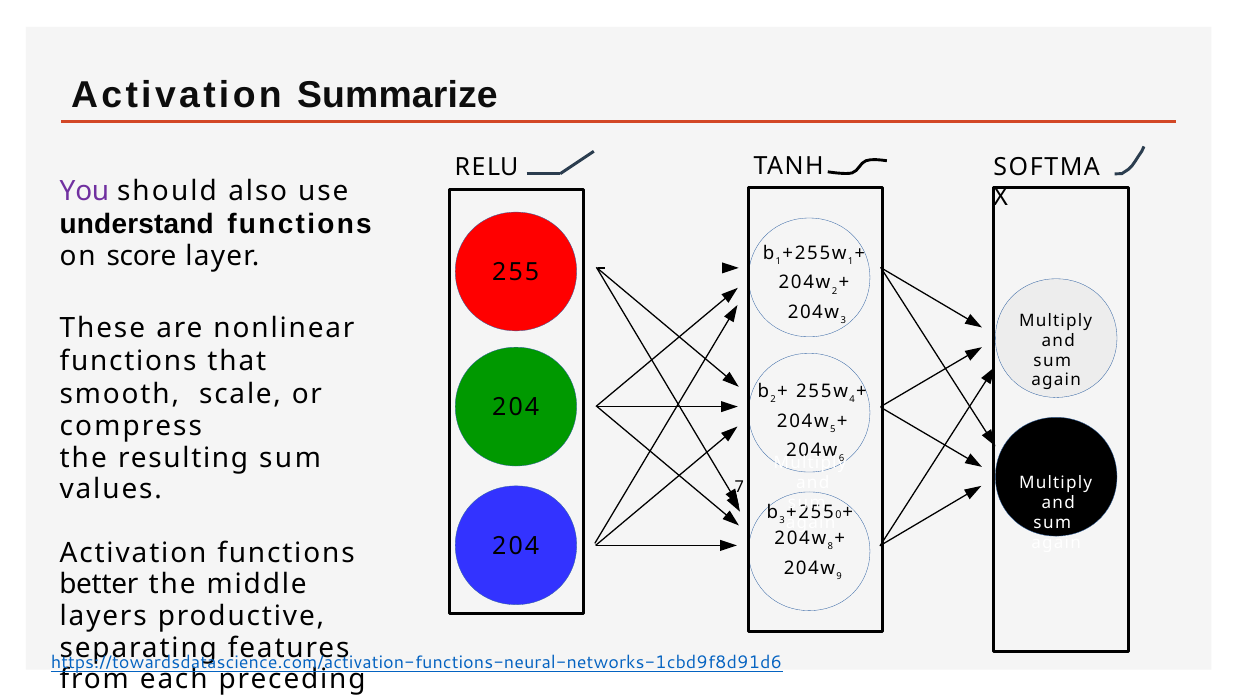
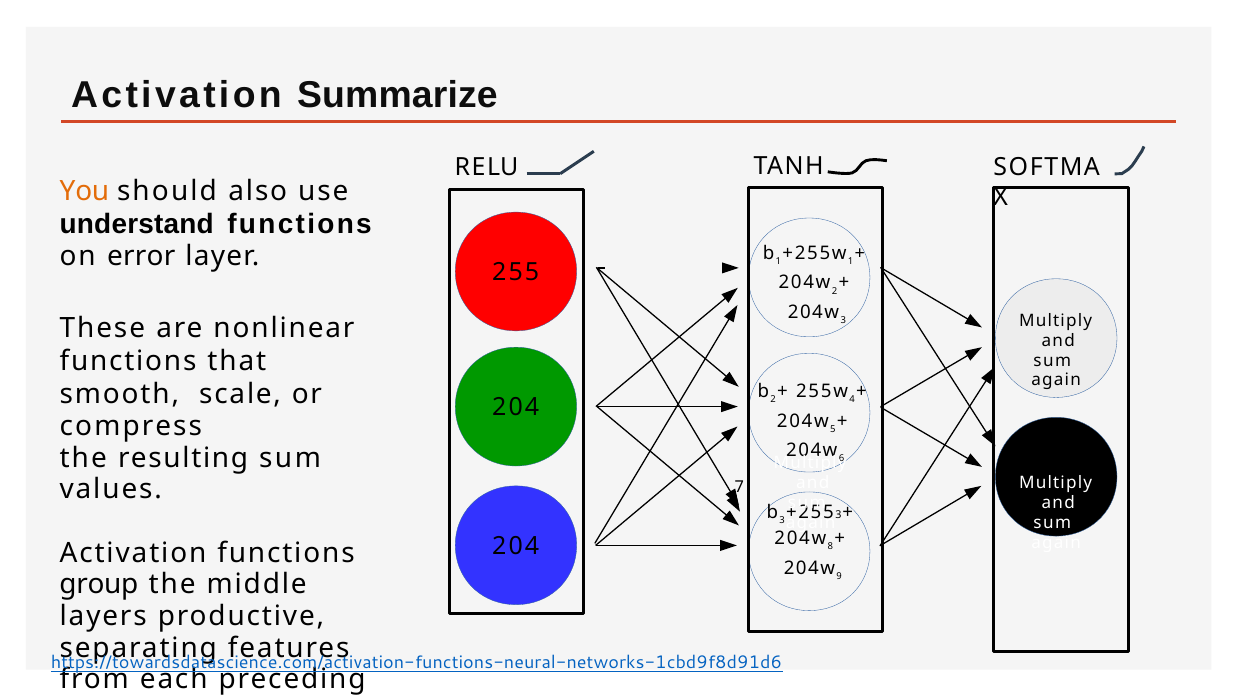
You colour: purple -> orange (84, 191)
score: score -> error (141, 257)
0: 0 -> 3 (838, 515)
better: better -> group (99, 584)
